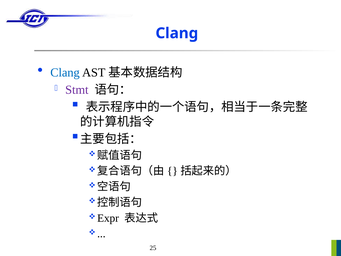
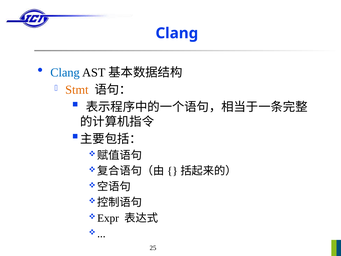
Stmt colour: purple -> orange (77, 90)
